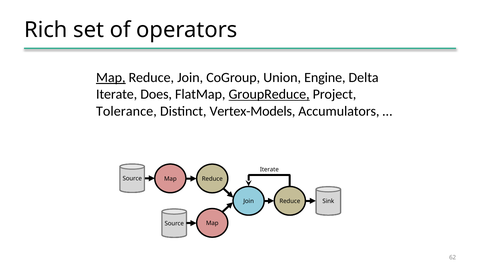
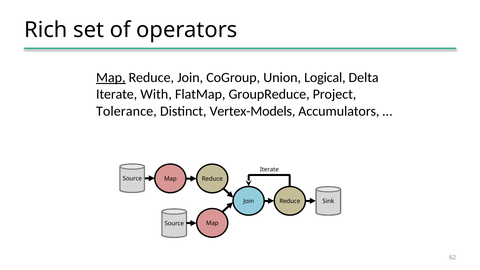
Engine: Engine -> Logical (325, 78)
Does: Does -> With (156, 94)
GroupReduce underline: present -> none (269, 94)
